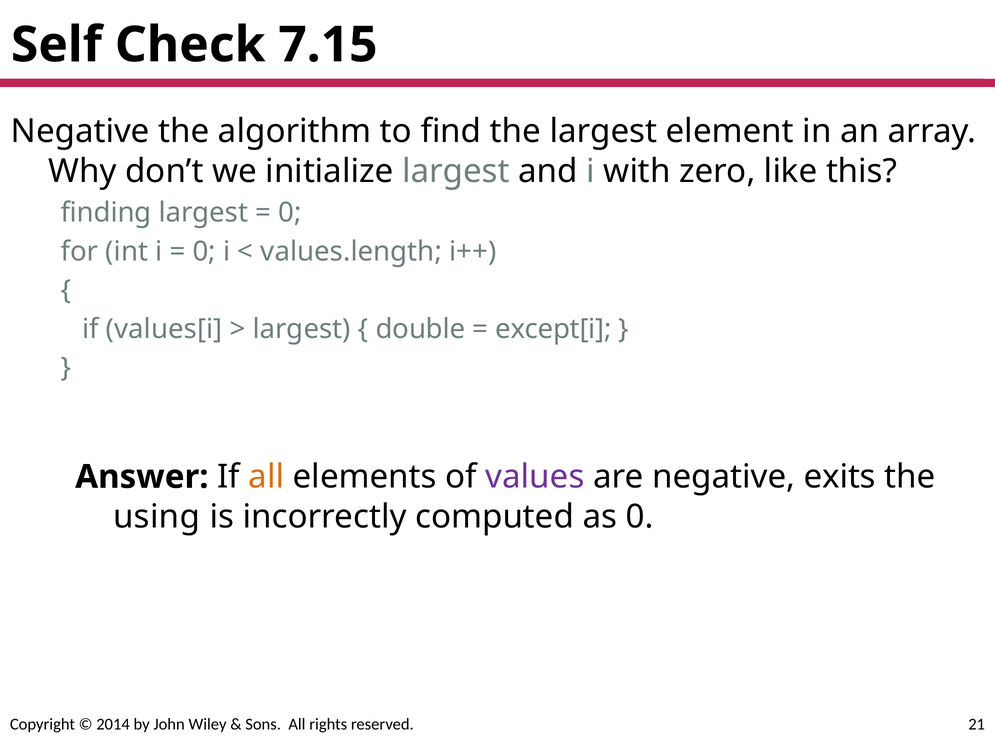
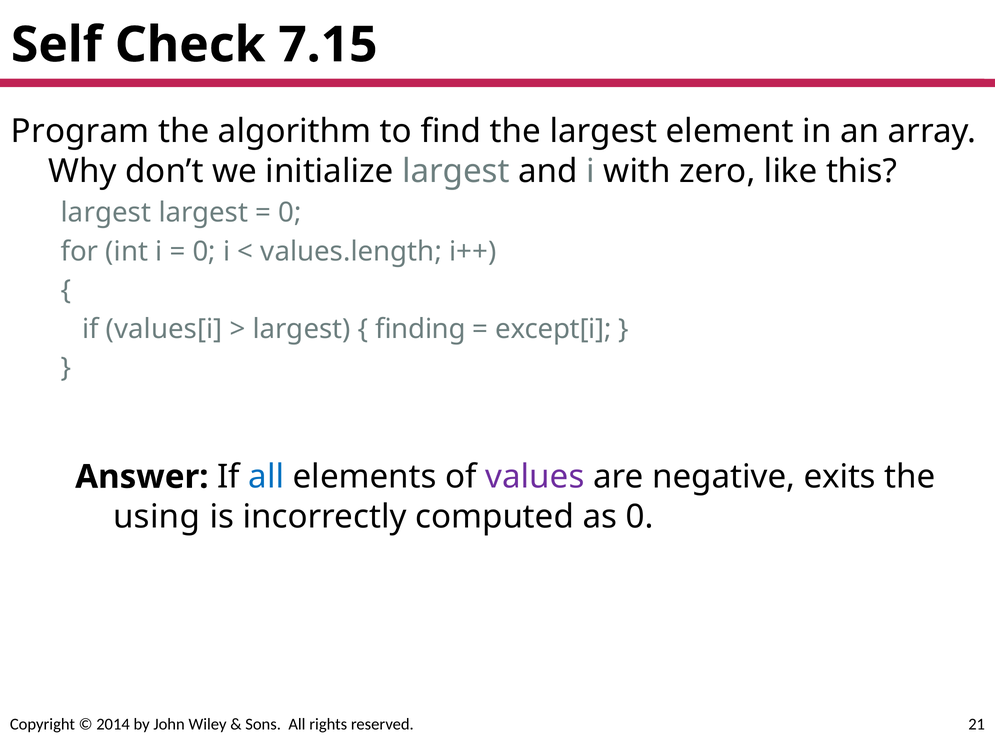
Negative: Negative -> Program (80, 132)
finding: finding -> largest (106, 213)
double: double -> finding (421, 329)
all colour: orange -> blue (266, 477)
